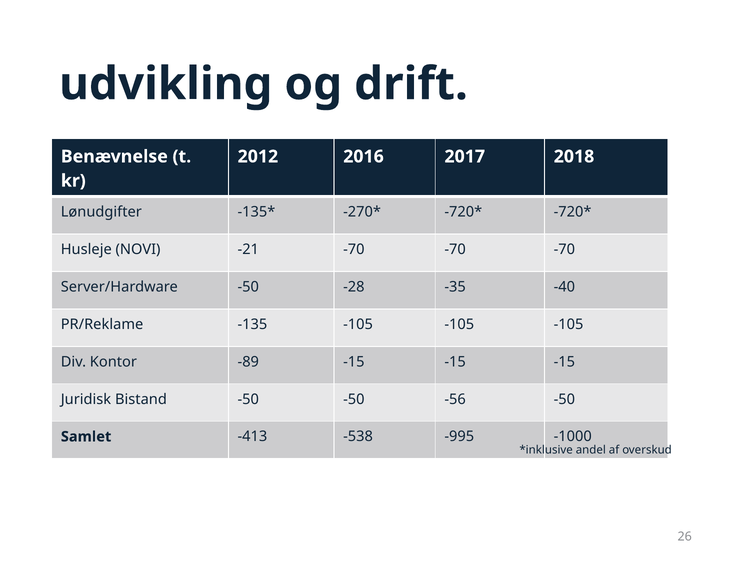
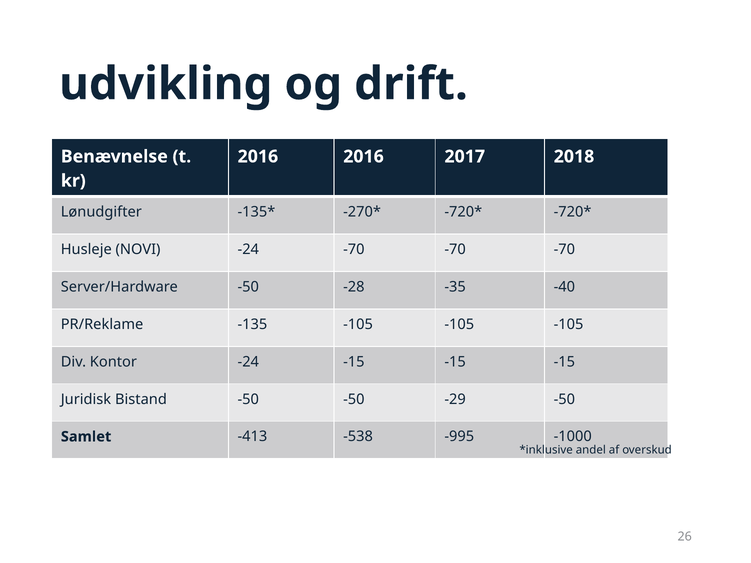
2012: 2012 -> 2016 (258, 157)
NOVI -21: -21 -> -24 (248, 250)
Kontor -89: -89 -> -24 (248, 362)
-56: -56 -> -29 (455, 399)
